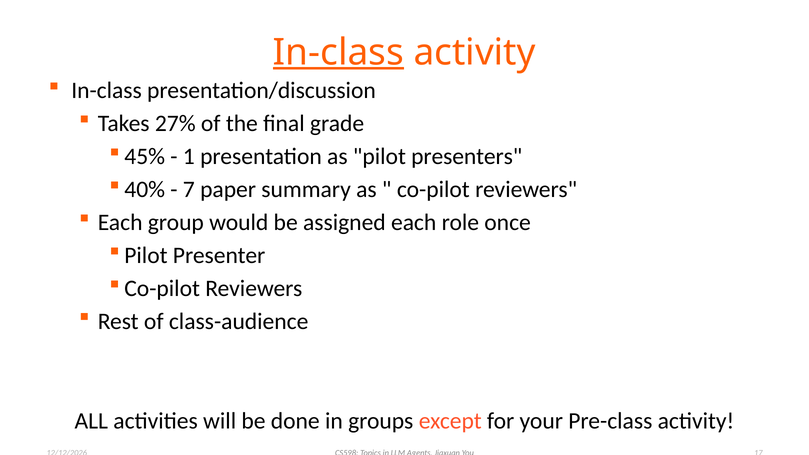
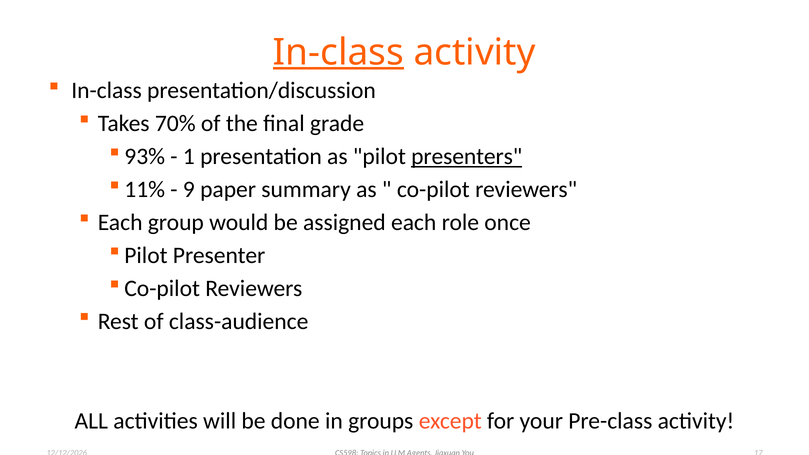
27%: 27% -> 70% (175, 124)
45%: 45% -> 93% (145, 157)
presenters underline: none -> present (467, 157)
40%: 40% -> 11% (145, 190)
7: 7 -> 9 (189, 190)
